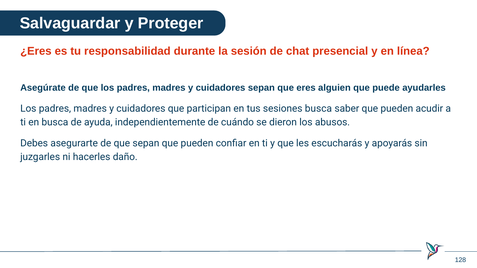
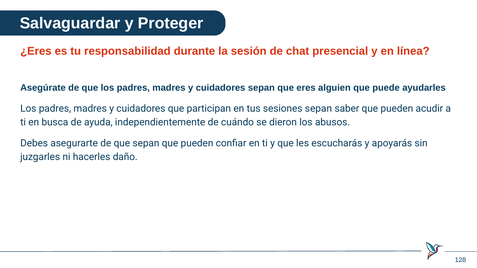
sesiones busca: busca -> sepan (318, 109)
